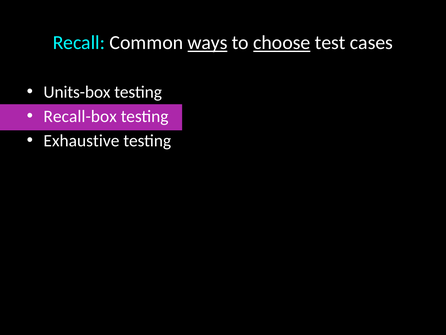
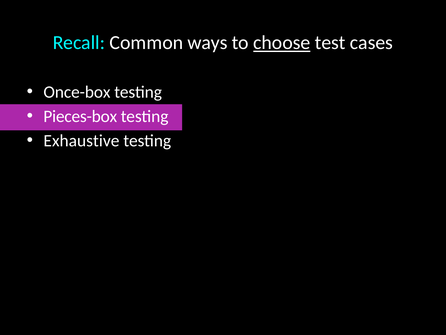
ways underline: present -> none (208, 43)
Units-box: Units-box -> Once-box (77, 92)
Recall-box: Recall-box -> Pieces-box (80, 116)
